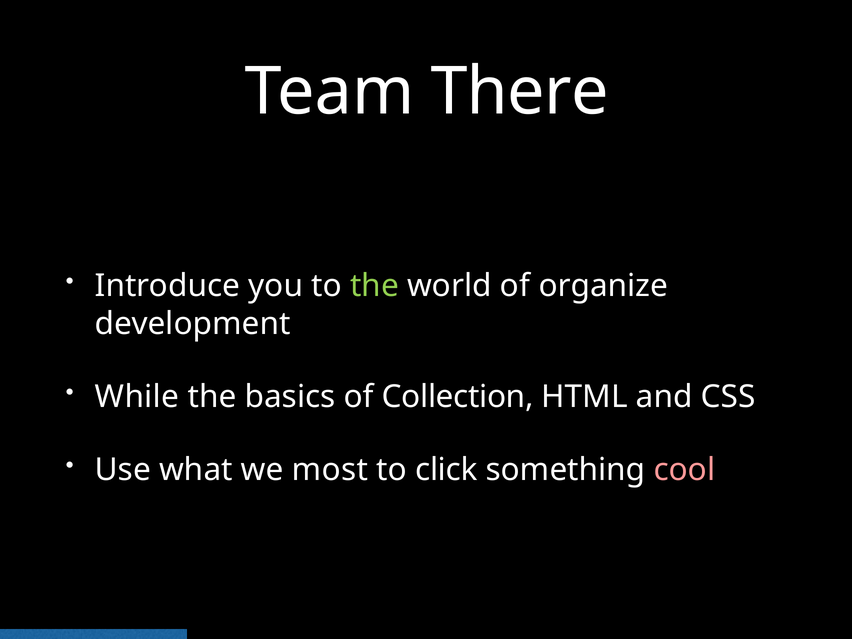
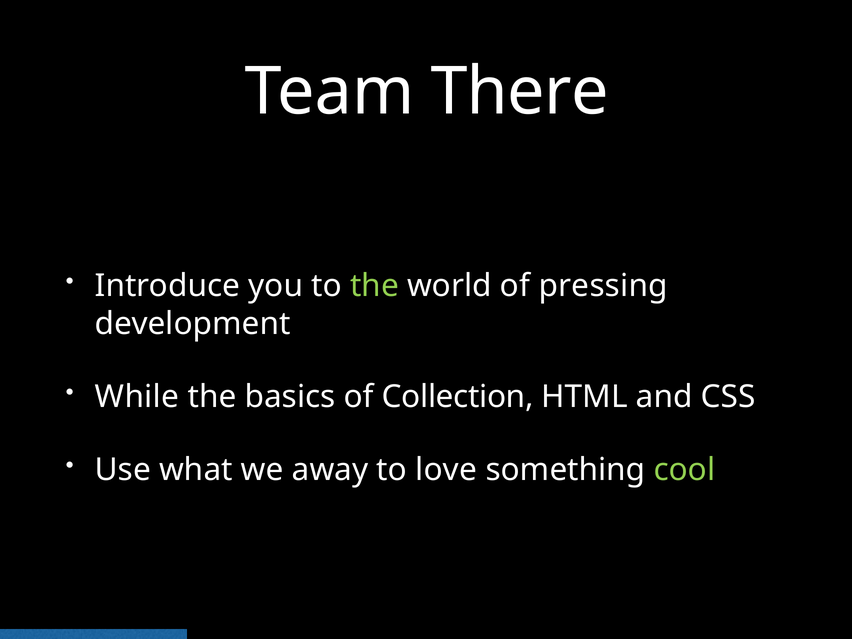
organize: organize -> pressing (603, 286)
most: most -> away (330, 470)
click: click -> love (446, 470)
cool colour: pink -> light green (684, 470)
